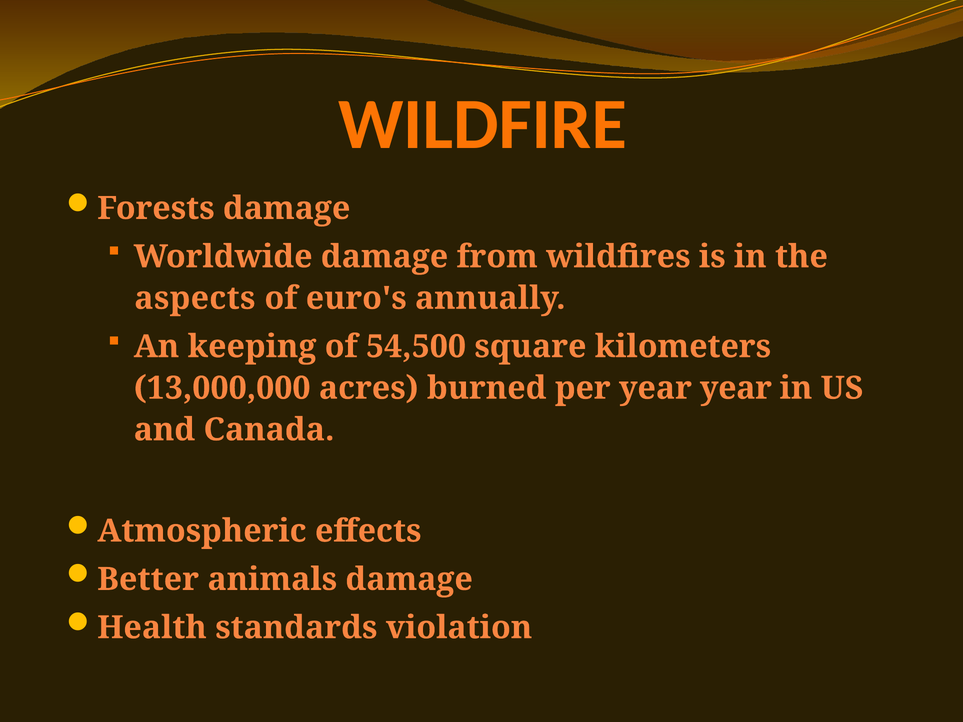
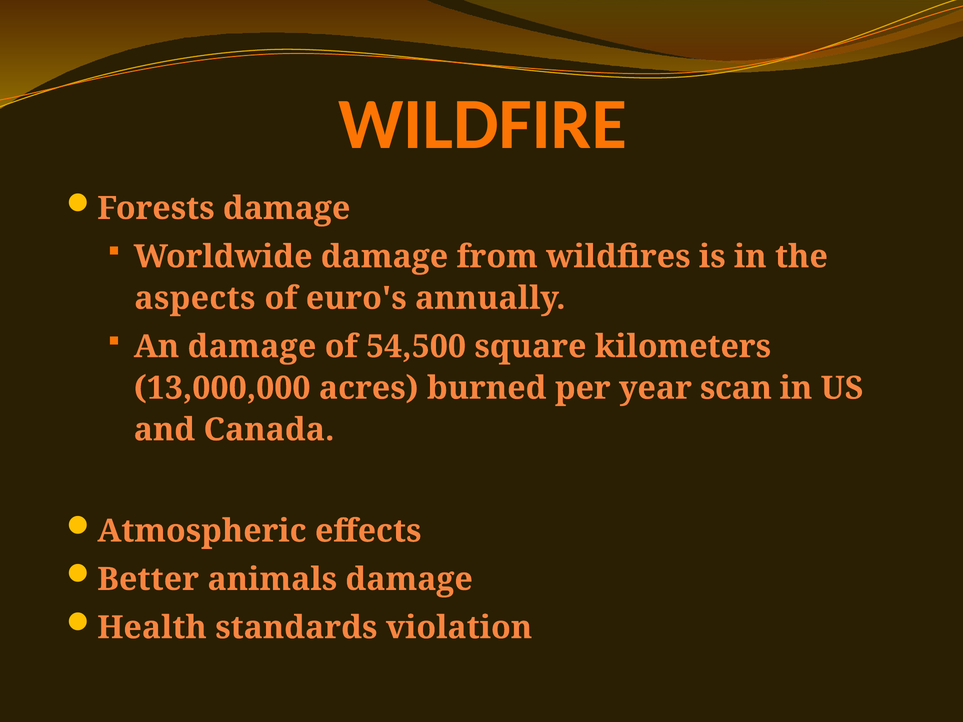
An keeping: keeping -> damage (252, 347)
year year: year -> scan (736, 388)
